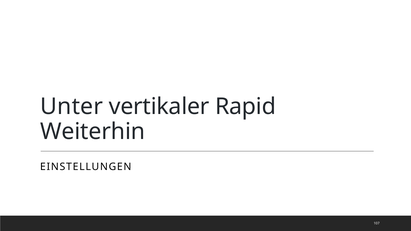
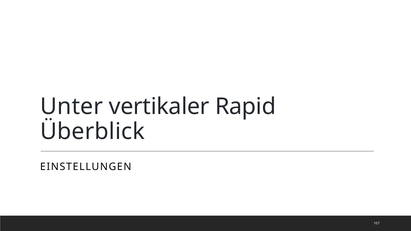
Weiterhin: Weiterhin -> Überblick (92, 132)
